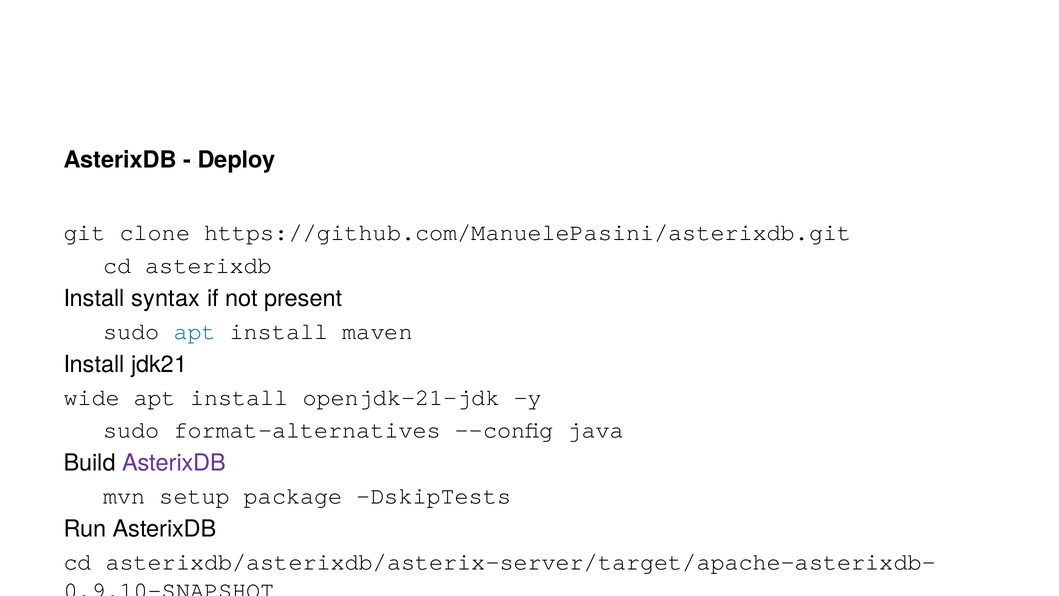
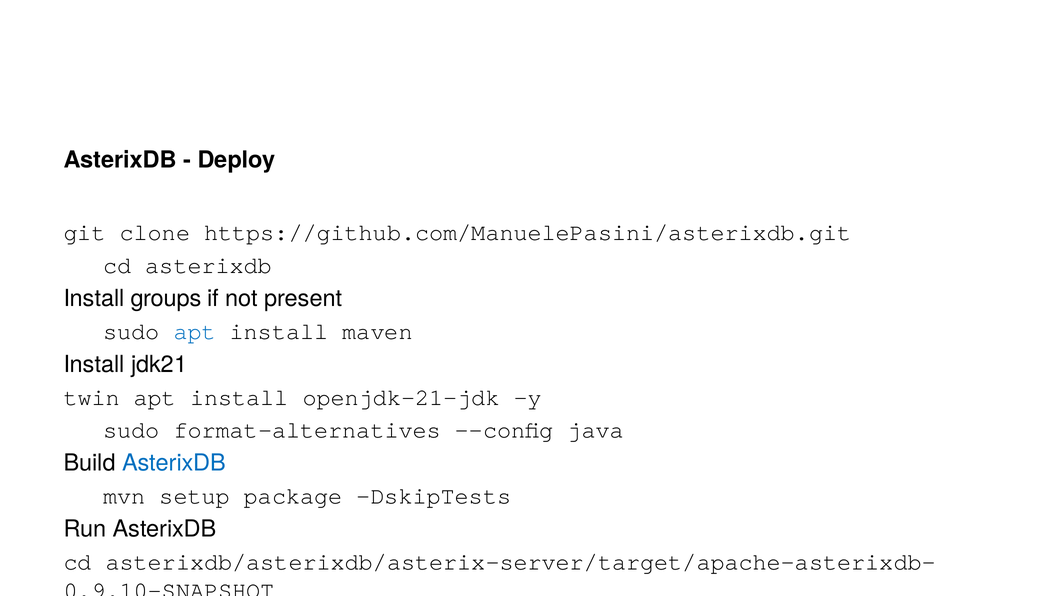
syntax: syntax -> groups (166, 298)
wide: wide -> twin (92, 397)
AsterixDB colour: purple -> blue (174, 463)
